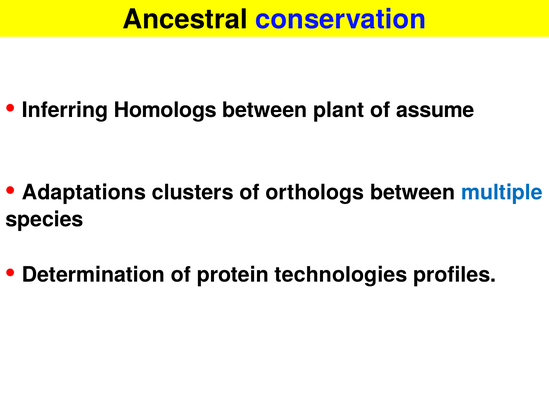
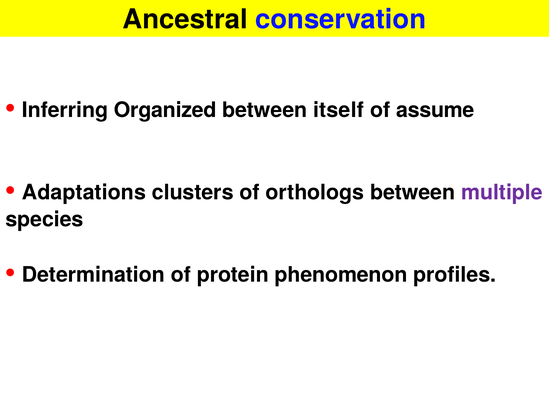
Homologs: Homologs -> Organized (165, 110)
plant: plant -> itself (339, 110)
multiple colour: blue -> purple (502, 192)
technologies: technologies -> phenomenon (341, 275)
